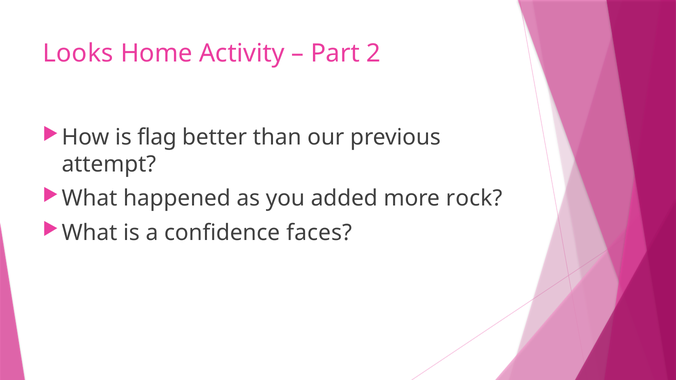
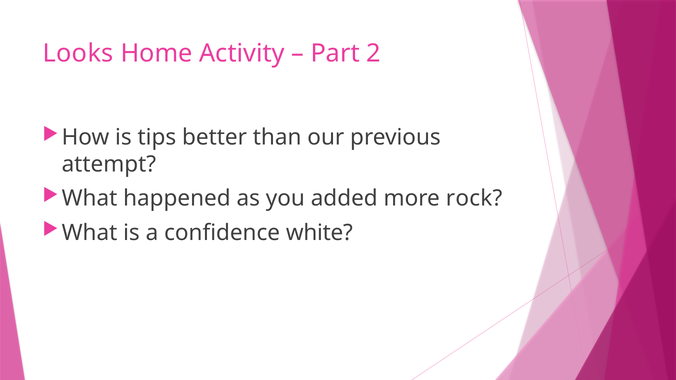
flag: flag -> tips (157, 137)
faces: faces -> white (319, 233)
